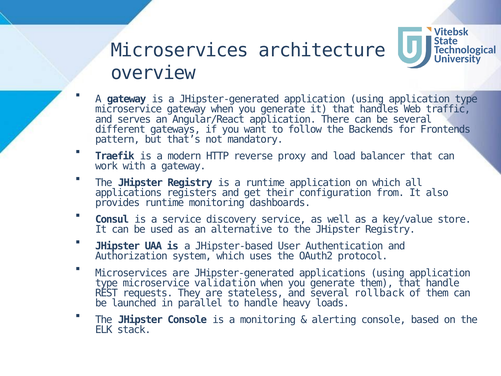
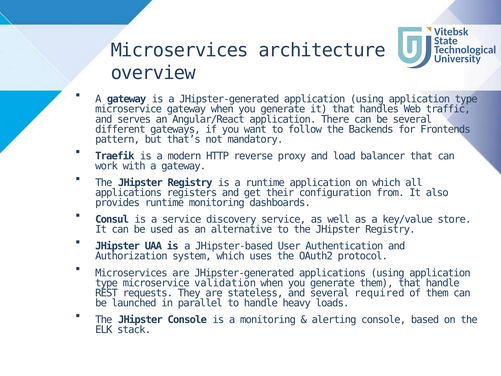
rollback: rollback -> required (379, 293)
